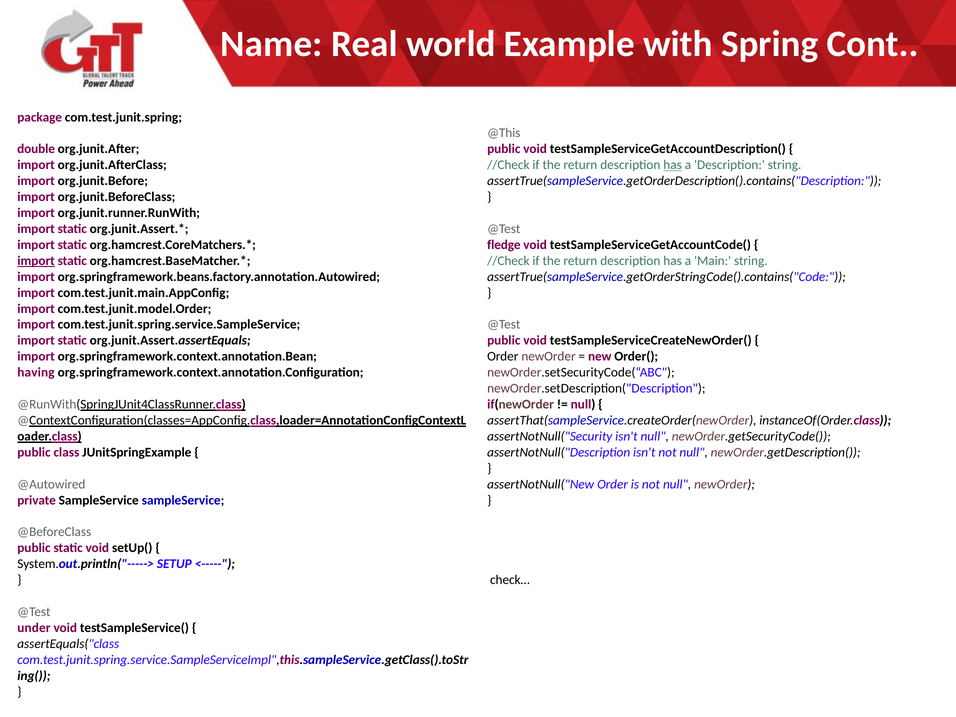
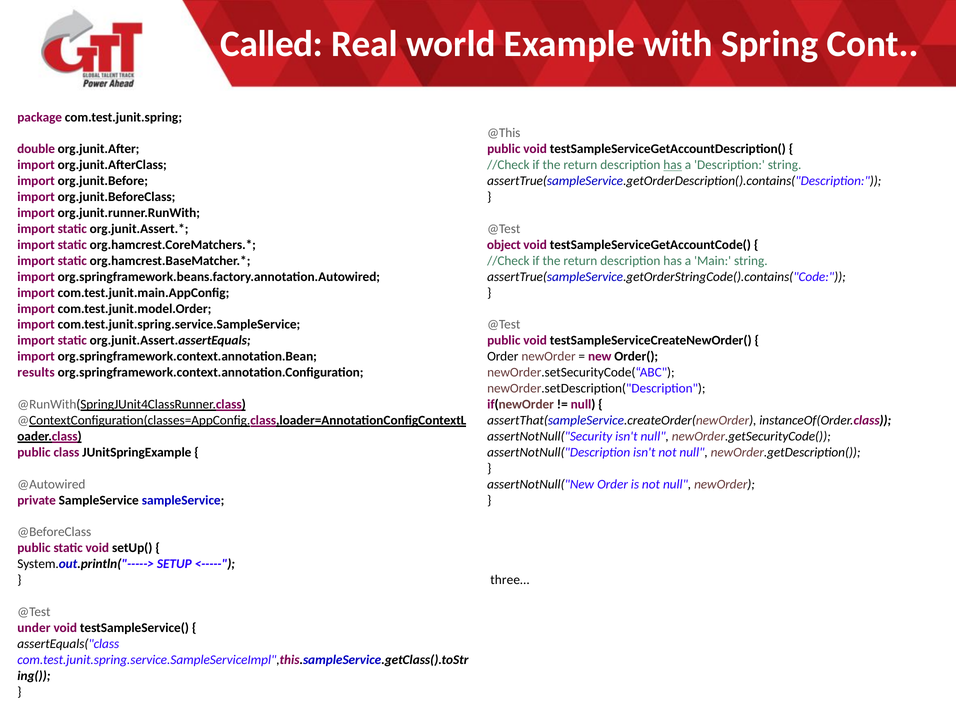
Name: Name -> Called (272, 44)
fledge: fledge -> object (504, 245)
import underline: present -> none (36, 261)
having: having -> results (36, 372)
check…: check… -> three… (510, 580)
